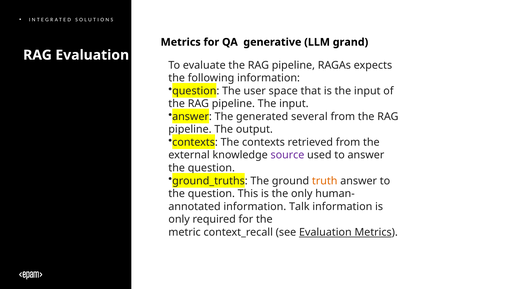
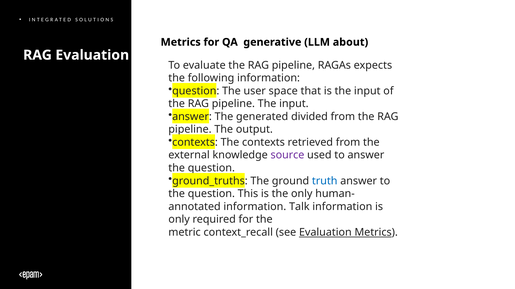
grand: grand -> about (350, 42)
several: several -> divided (309, 117)
truth colour: orange -> blue (325, 181)
